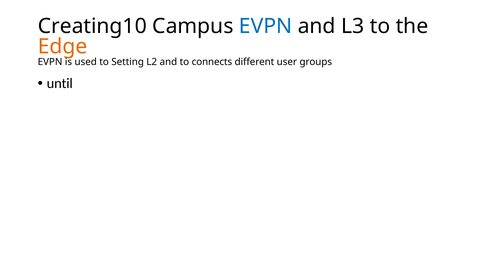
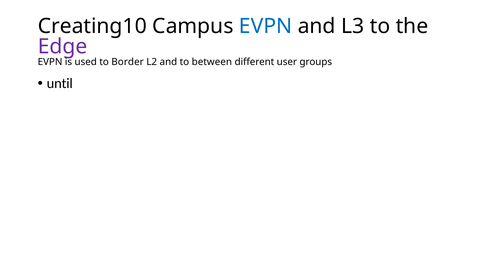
Edge colour: orange -> purple (63, 47)
Setting: Setting -> Border (128, 62)
connects: connects -> between (212, 62)
